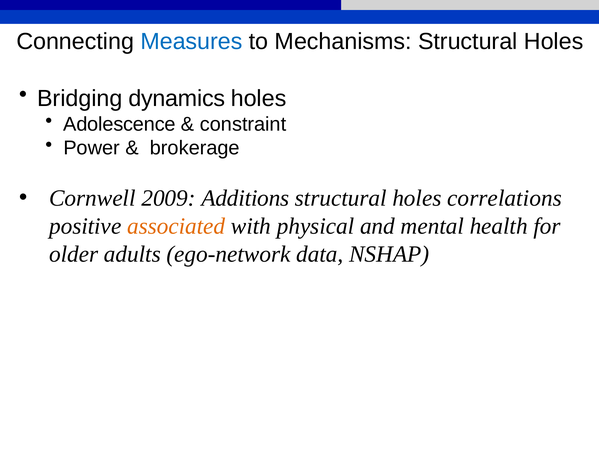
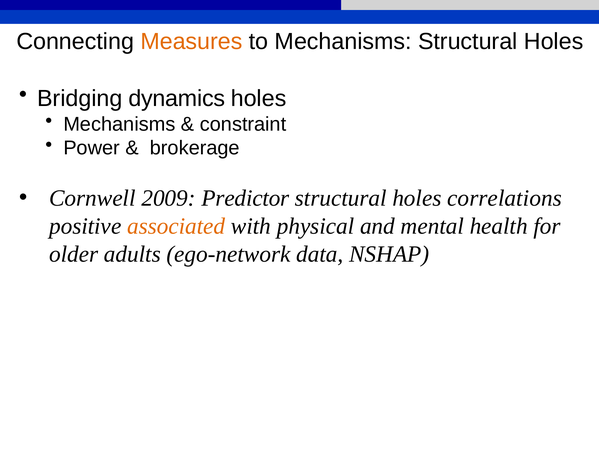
Measures colour: blue -> orange (191, 42)
Adolescence: Adolescence -> Mechanisms (119, 124)
Additions: Additions -> Predictor (245, 198)
